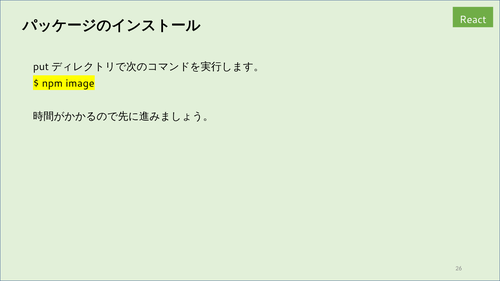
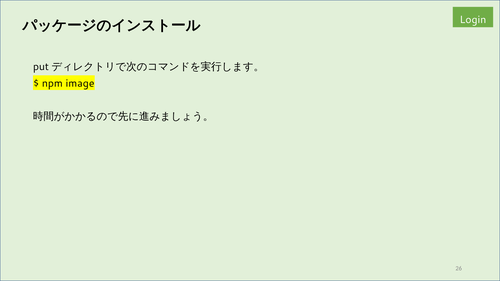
React: React -> Login (473, 20)
